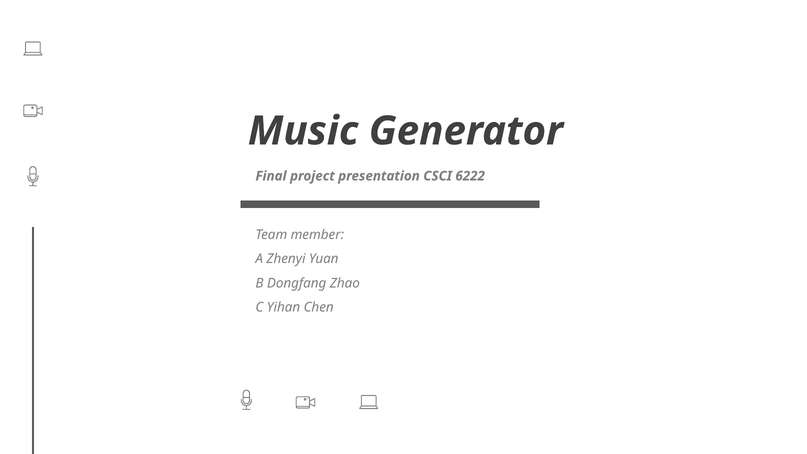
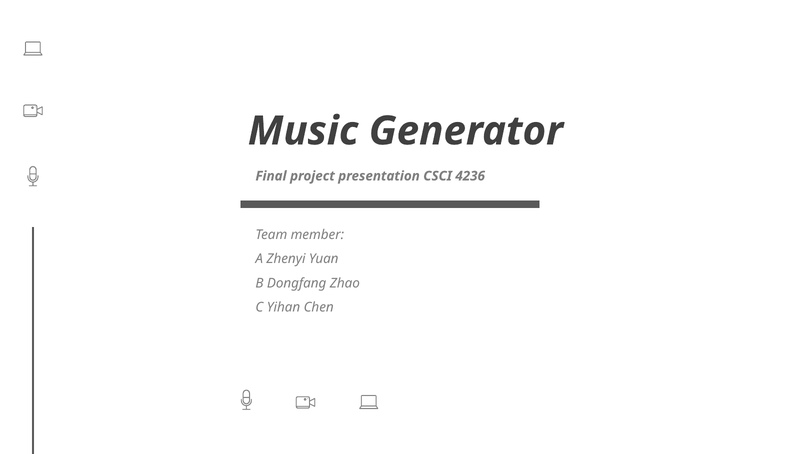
6222: 6222 -> 4236 (470, 176)
